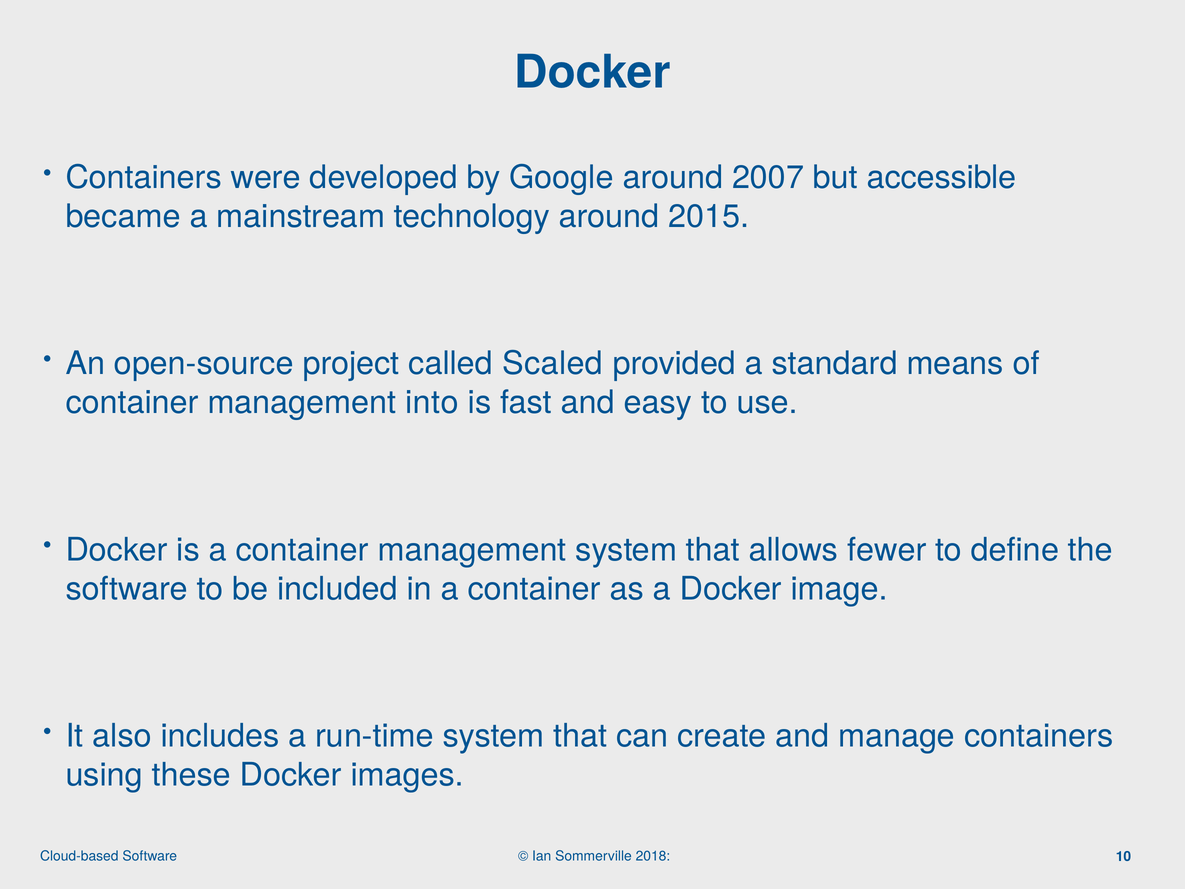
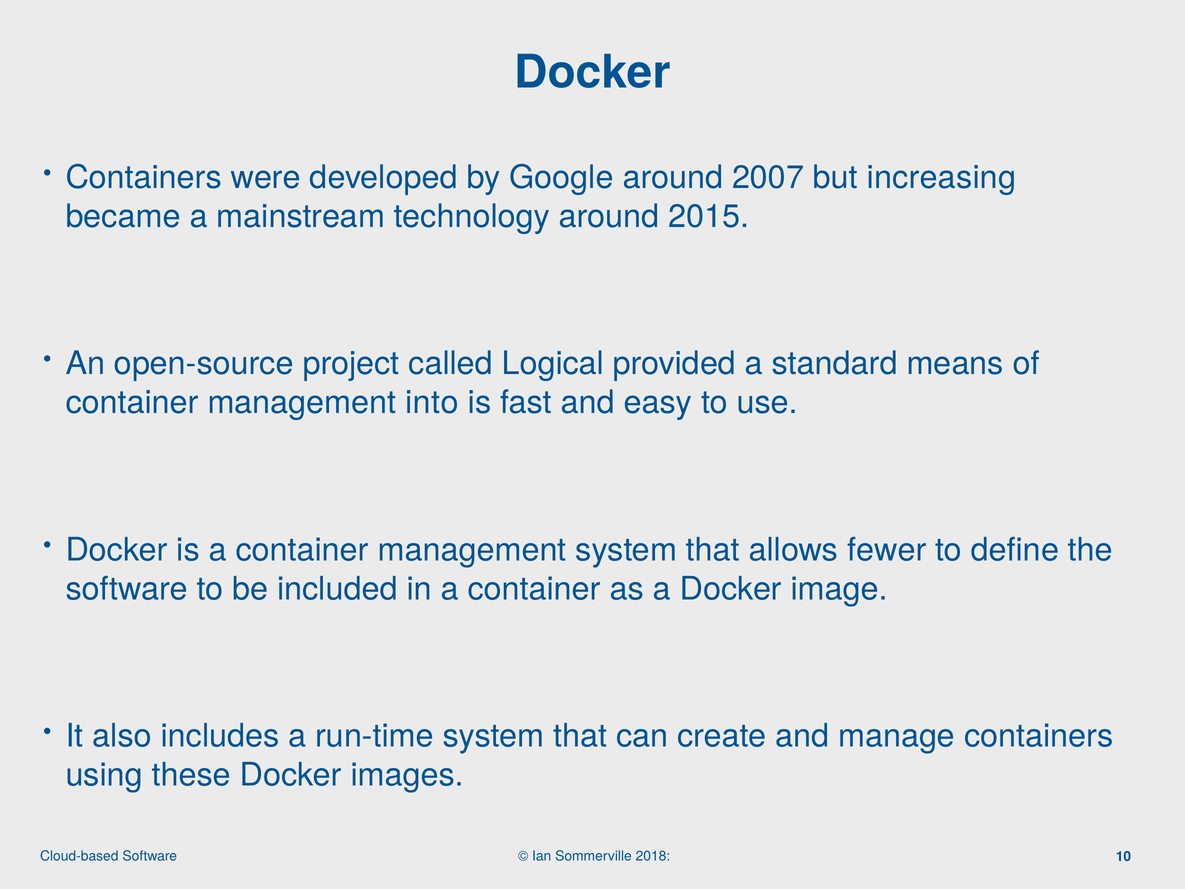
accessible: accessible -> increasing (942, 178)
Scaled: Scaled -> Logical (553, 364)
